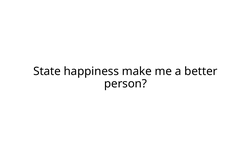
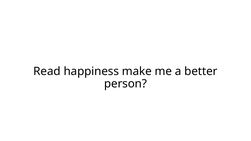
State: State -> Read (47, 71)
